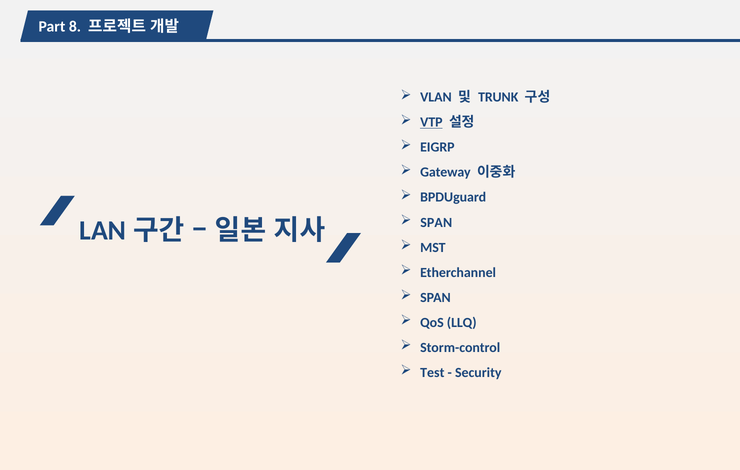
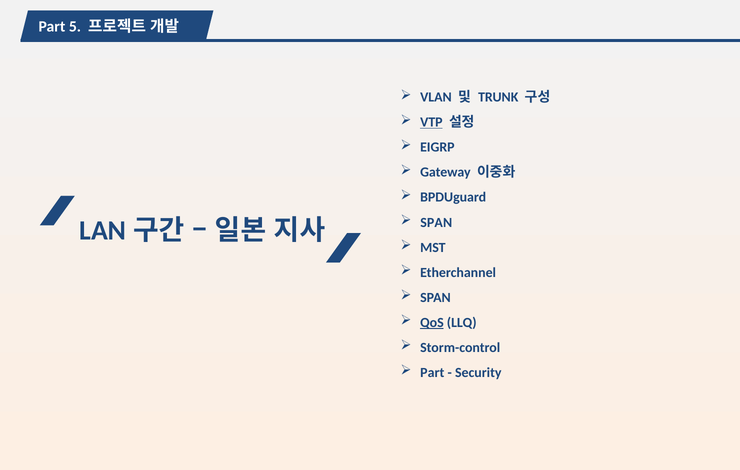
8: 8 -> 5 (75, 26)
QoS underline: none -> present (432, 322)
Test: Test -> Part (432, 373)
